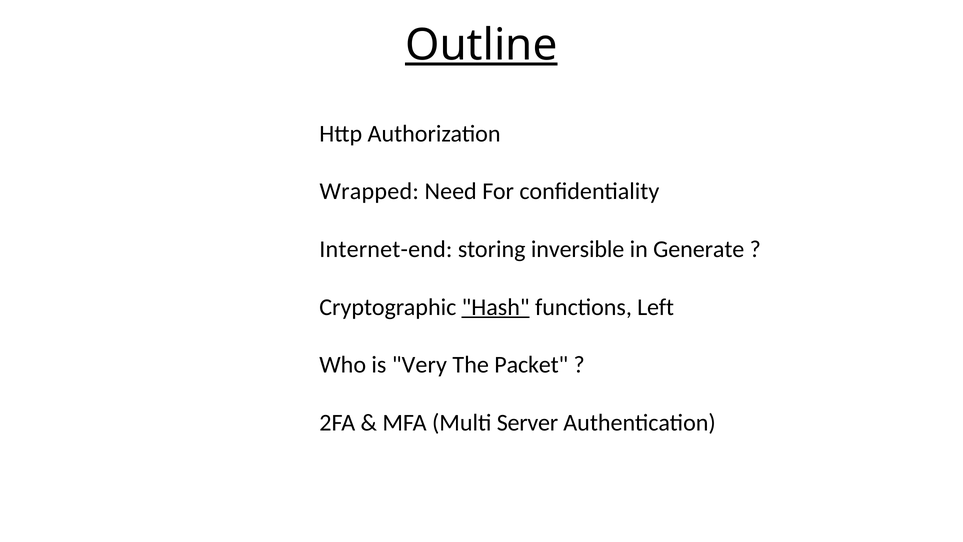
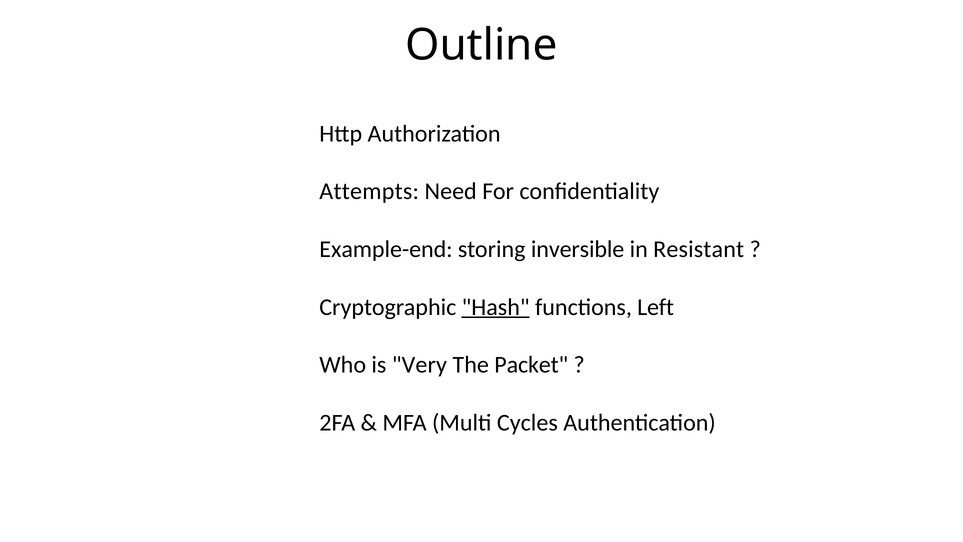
Outline underline: present -> none (481, 45)
Wrapped: Wrapped -> Attempts (369, 191)
Internet-end: Internet-end -> Example-end (386, 249)
Generate: Generate -> Resistant (699, 249)
Server: Server -> Cycles (527, 422)
